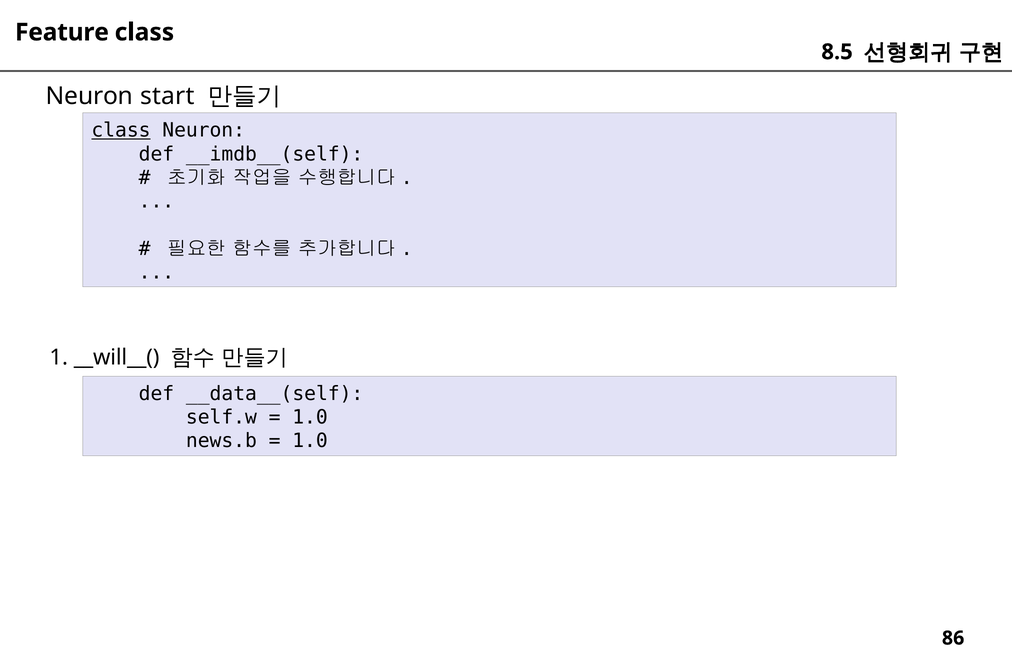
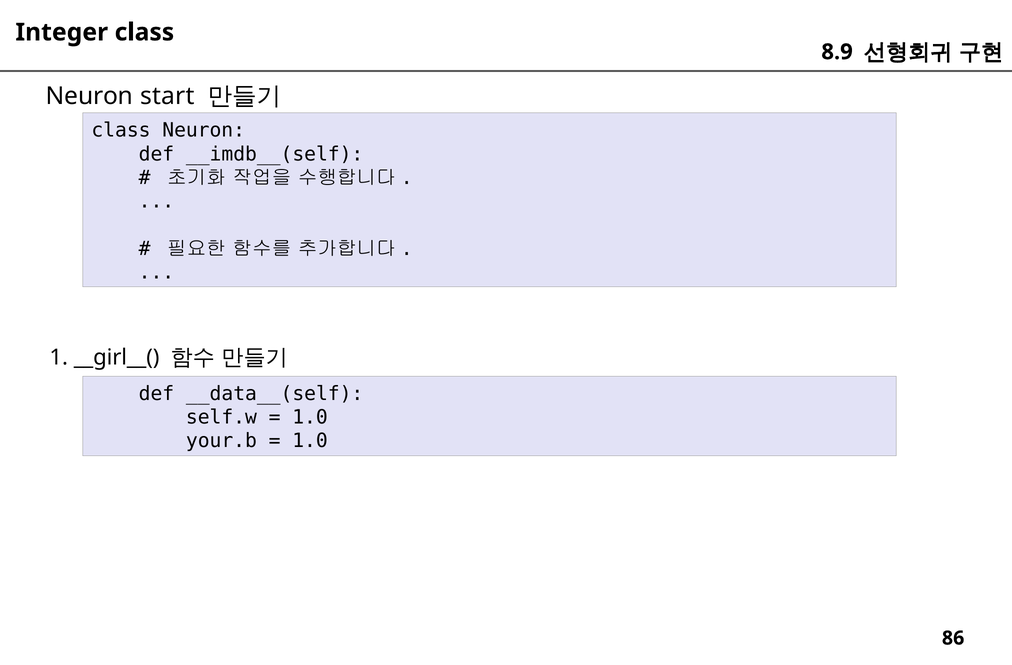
Feature: Feature -> Integer (62, 32)
8.5: 8.5 -> 8.9 (837, 52)
class underline: present -> none (121, 130)
__will__(: __will__( -> __girl__( (117, 357)
news.b: news.b -> your.b (221, 441)
